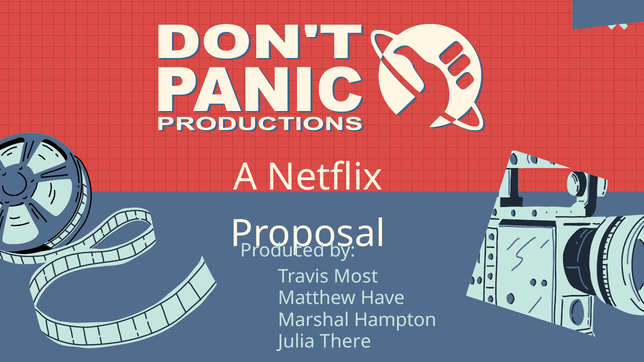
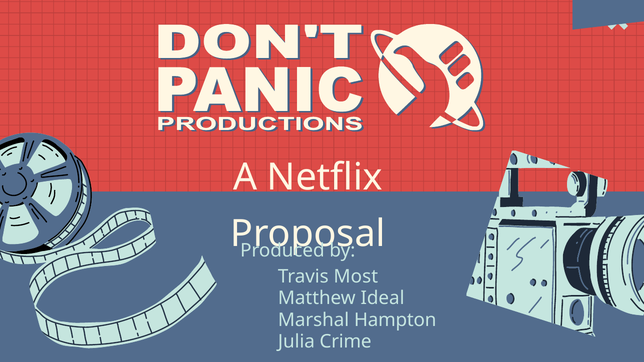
Have: Have -> Ideal (383, 298)
There: There -> Crime (346, 342)
